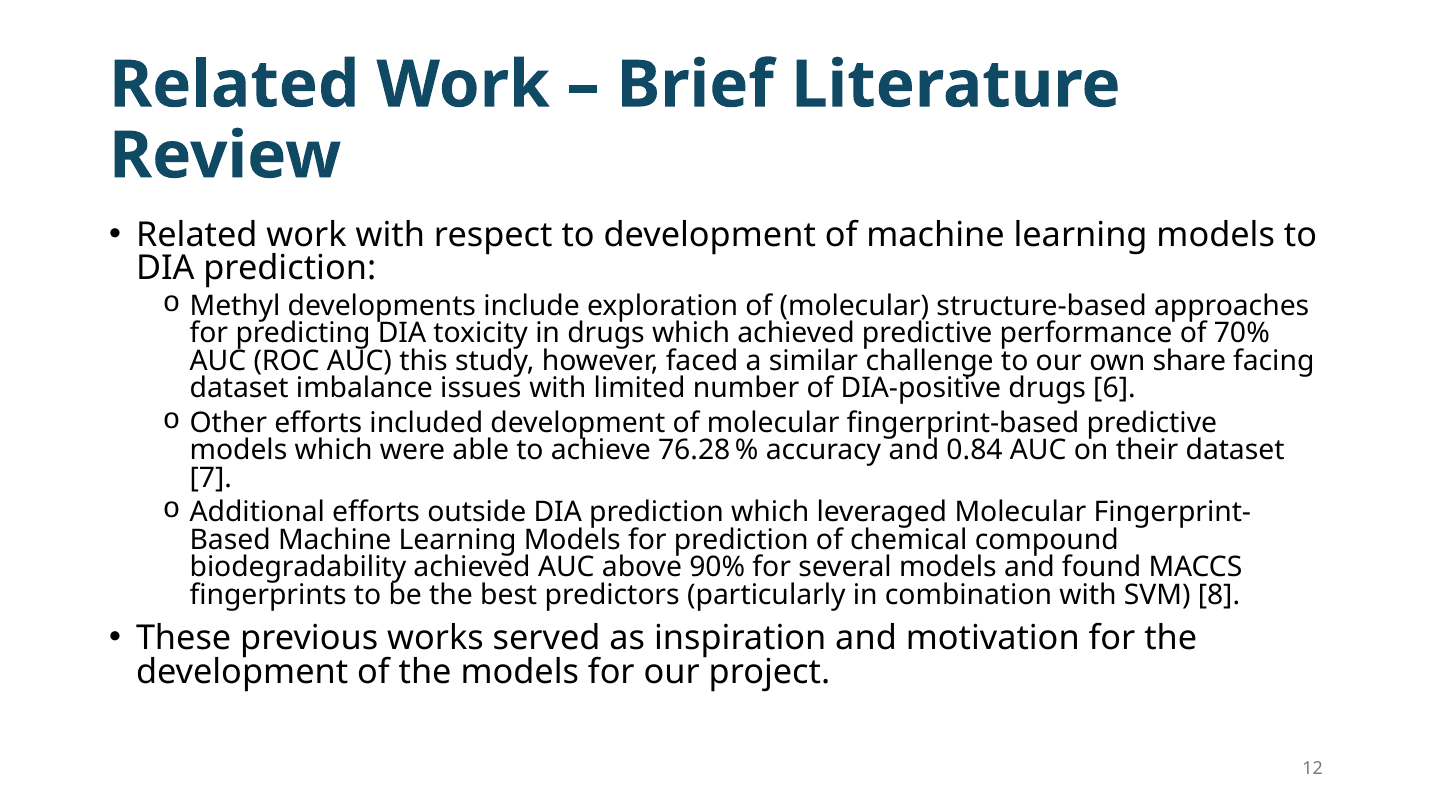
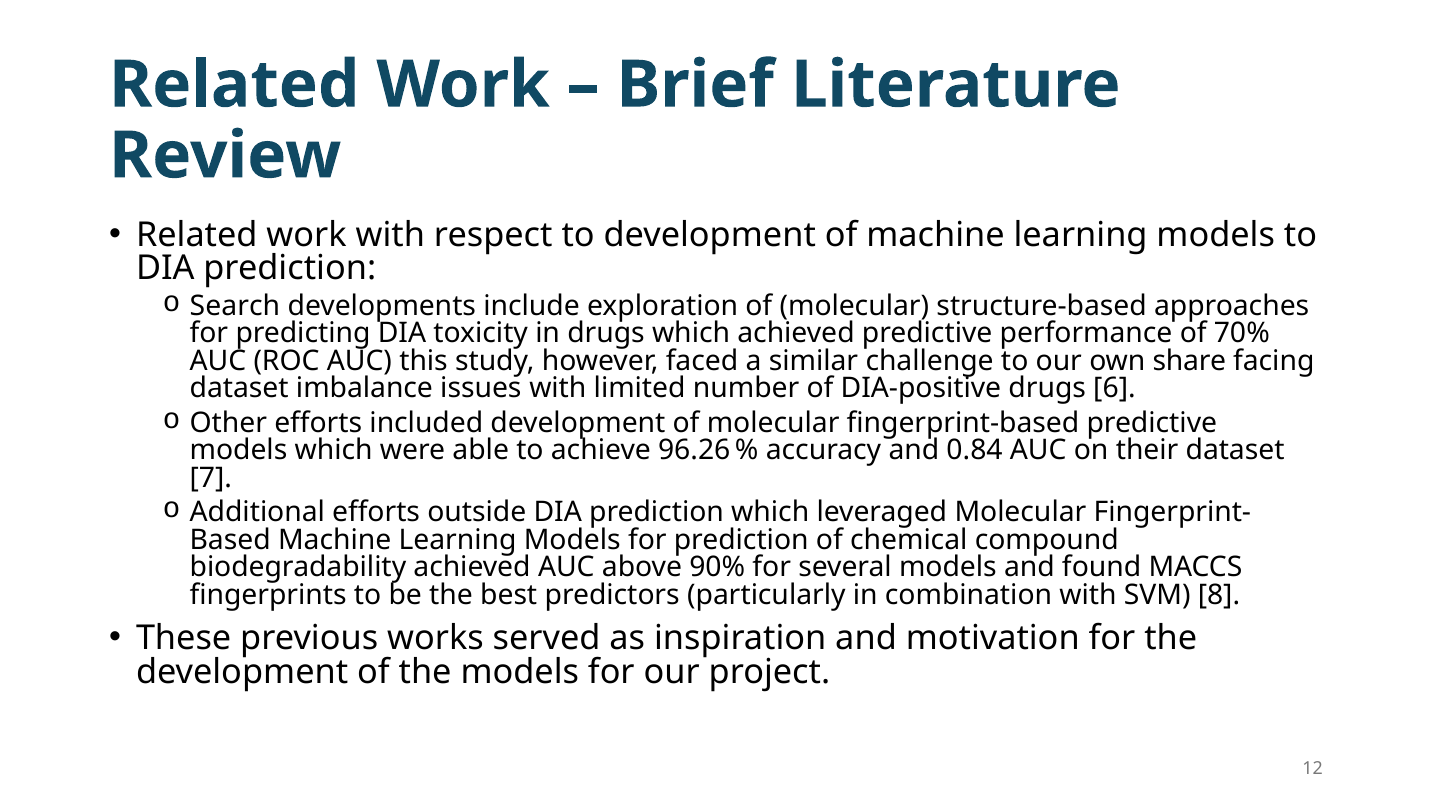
Methyl: Methyl -> Search (235, 306)
76.28: 76.28 -> 96.26 (694, 450)
